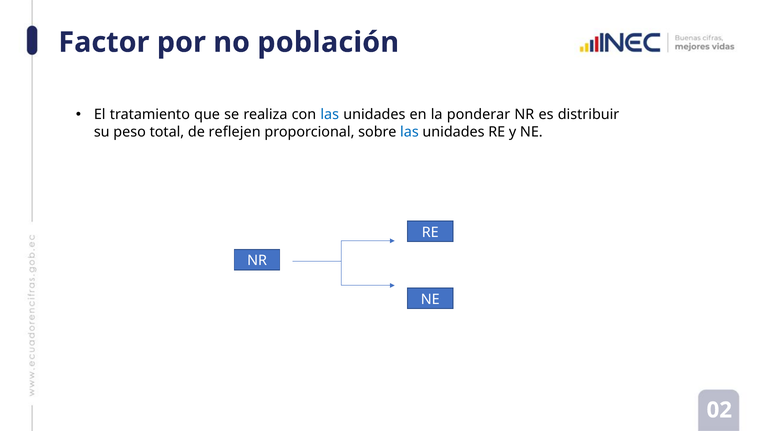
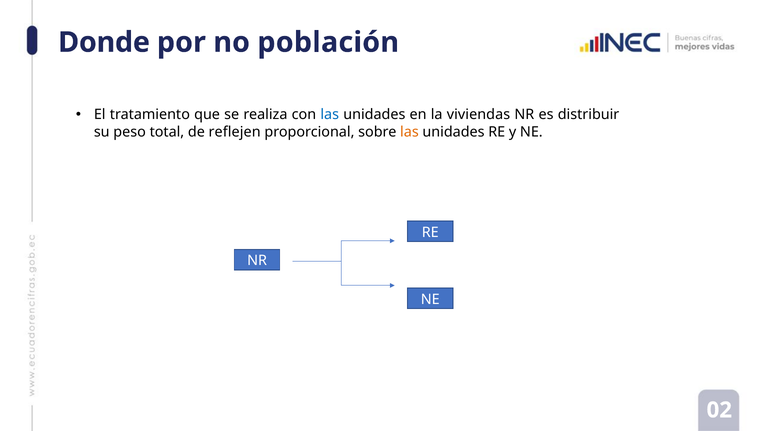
Factor: Factor -> Donde (104, 42)
ponderar: ponderar -> viviendas (479, 115)
las colour: blue -> orange (409, 132)
